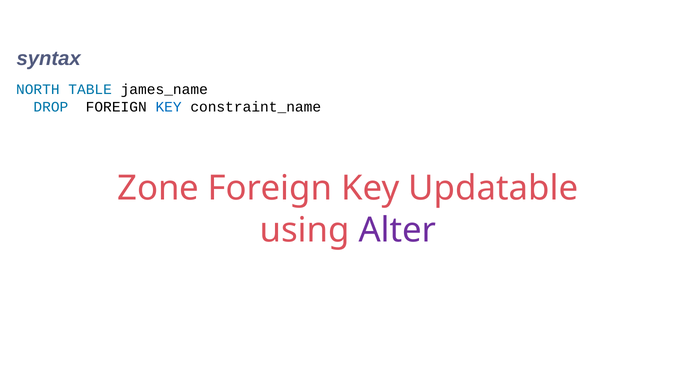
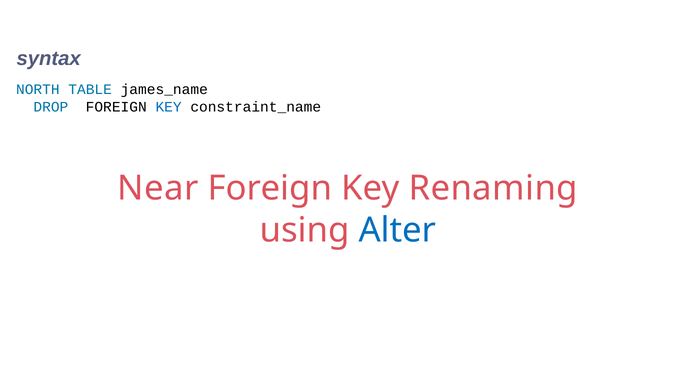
Zone: Zone -> Near (158, 189)
Updatable: Updatable -> Renaming (493, 189)
Alter colour: purple -> blue (397, 230)
